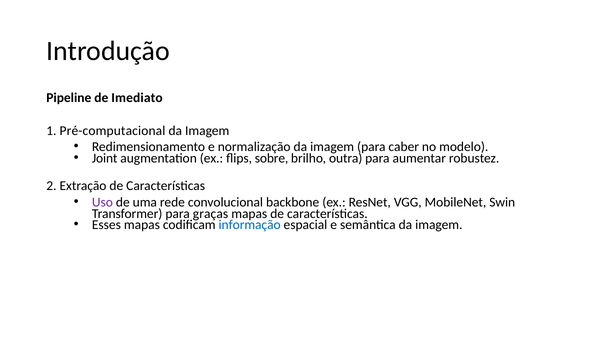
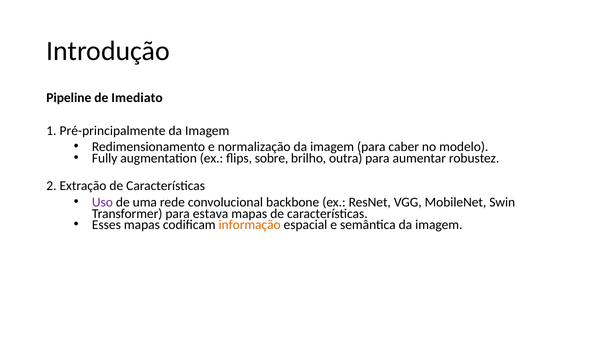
Pré-computacional: Pré-computacional -> Pré-principalmente (113, 131)
Joint: Joint -> Fully (105, 158)
graças: graças -> estava (211, 214)
informação colour: blue -> orange (250, 225)
